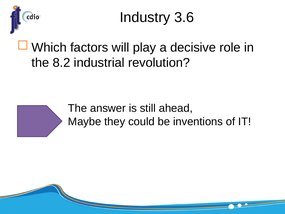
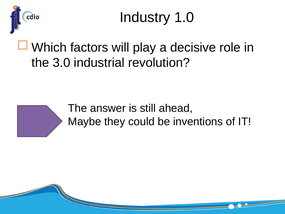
3.6: 3.6 -> 1.0 (184, 17)
8.2: 8.2 -> 3.0 (61, 63)
